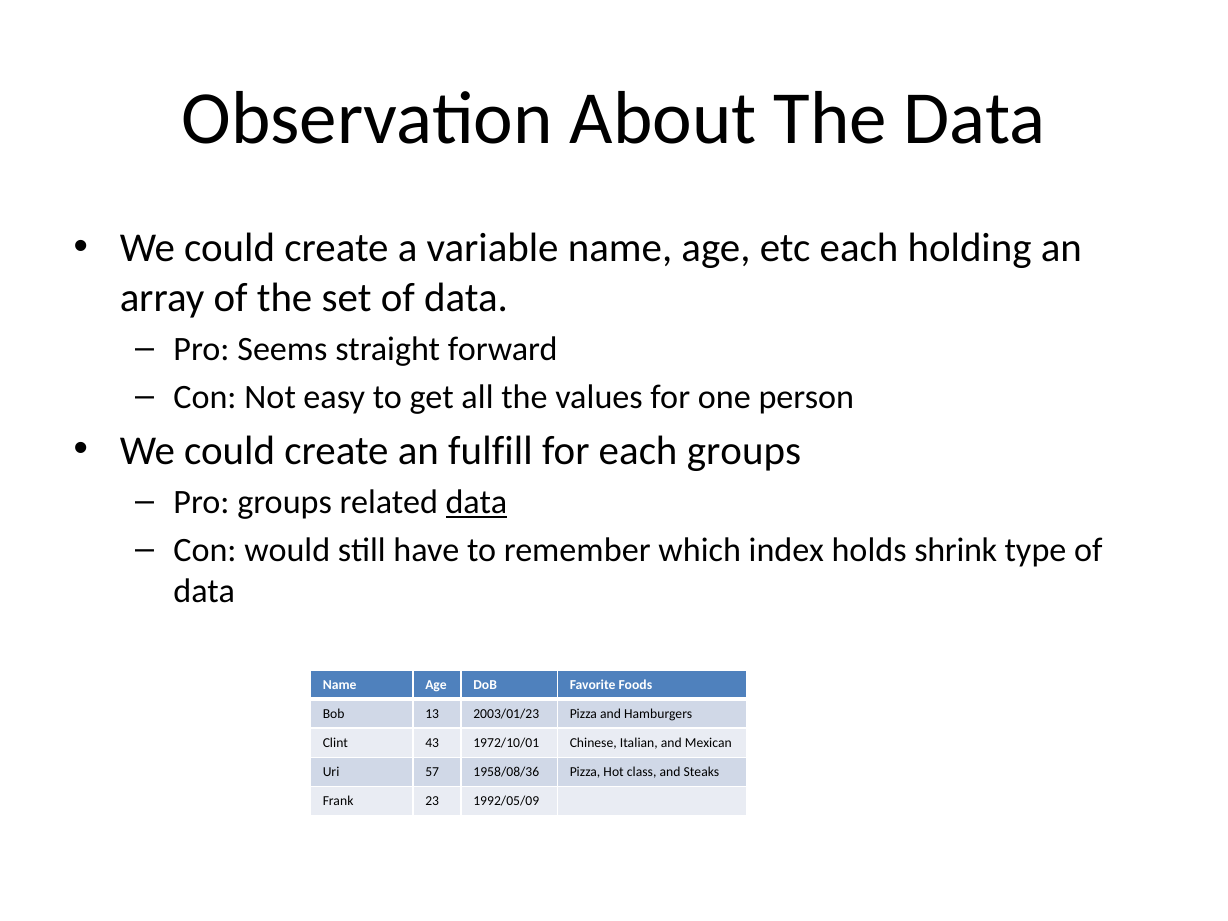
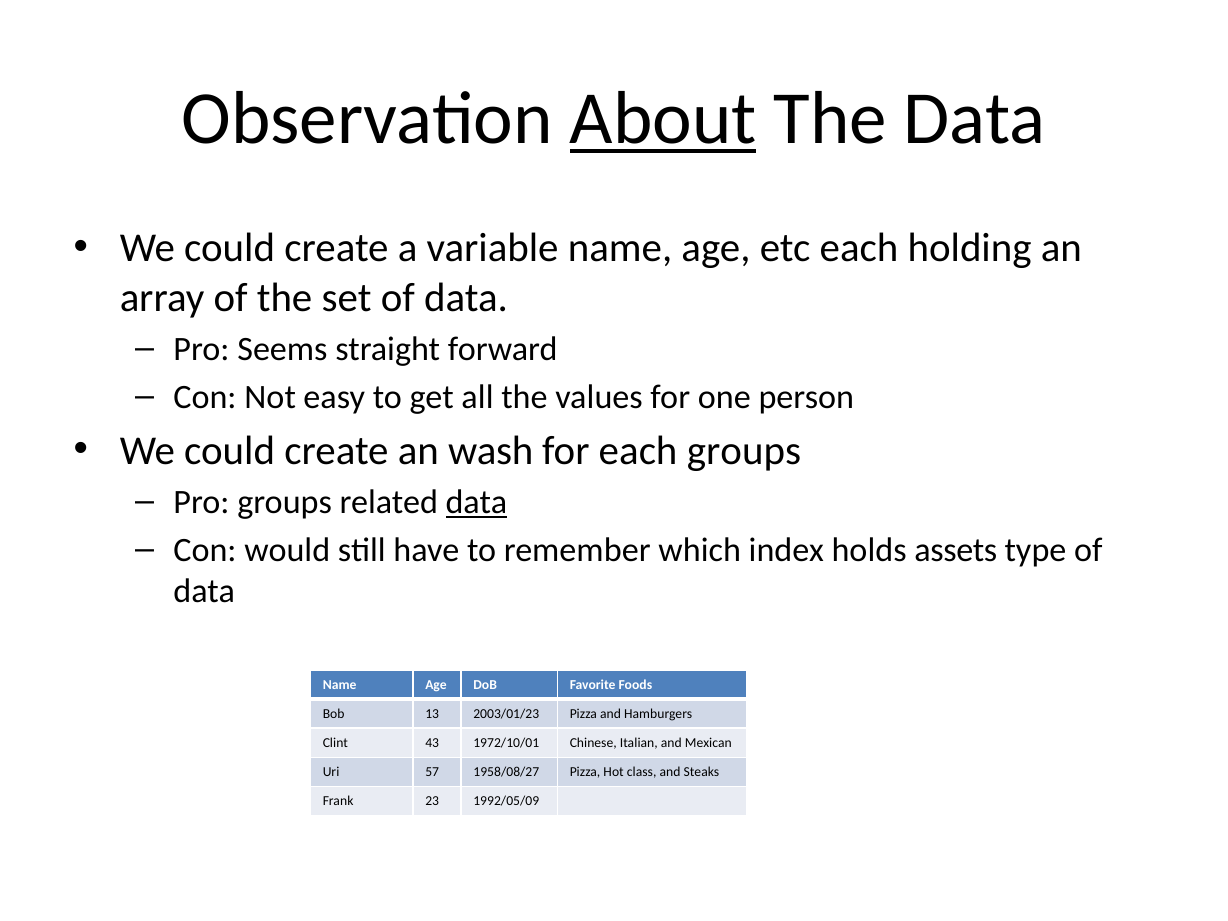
About underline: none -> present (663, 119)
fulfill: fulfill -> wash (491, 451)
shrink: shrink -> assets (956, 550)
1958/08/36: 1958/08/36 -> 1958/08/27 (506, 772)
